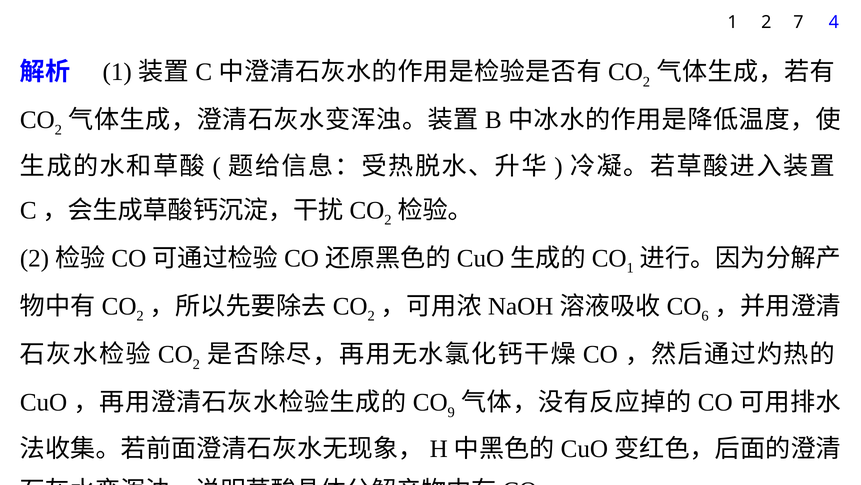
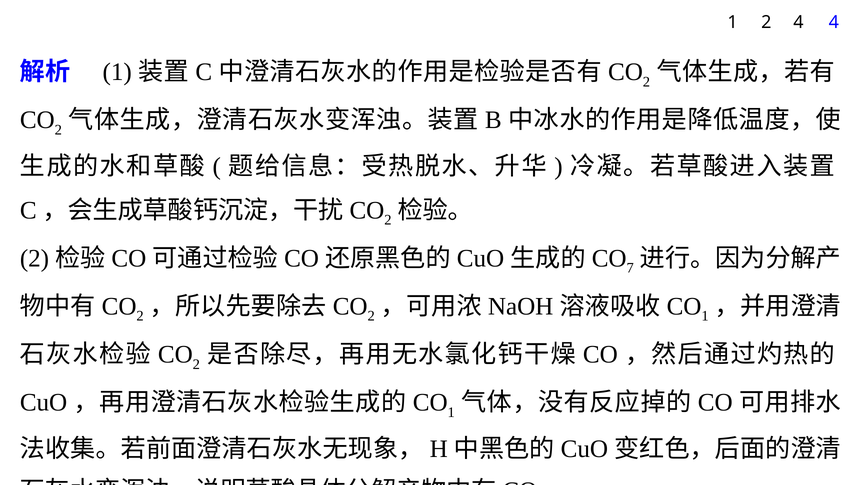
2 7: 7 -> 4 (798, 22)
1: 1 -> 7 (630, 268)
6: 6 -> 1 (705, 316)
9: 9 -> 1 (451, 412)
